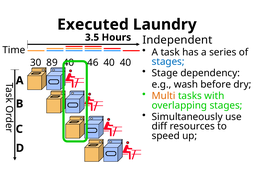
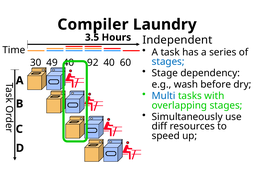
Executed: Executed -> Compiler (93, 25)
89: 89 -> 49 (52, 63)
46: 46 -> 92 (93, 63)
40 40: 40 -> 60 (126, 63)
Multi colour: orange -> blue (164, 96)
